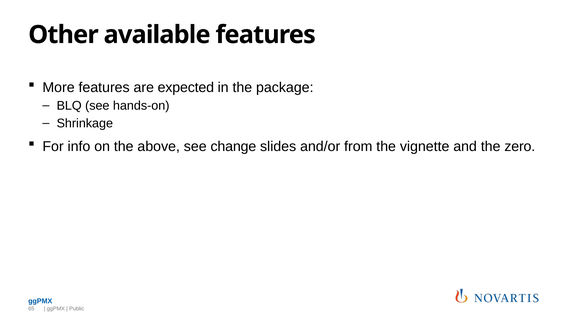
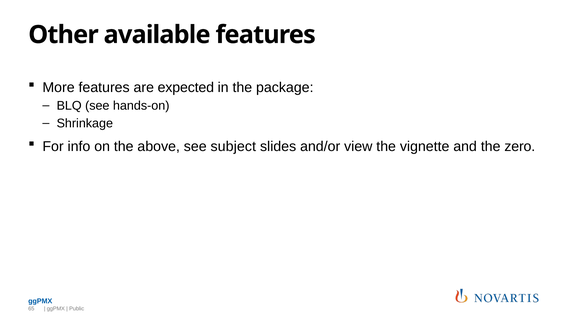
change: change -> subject (233, 146)
from: from -> view (358, 146)
